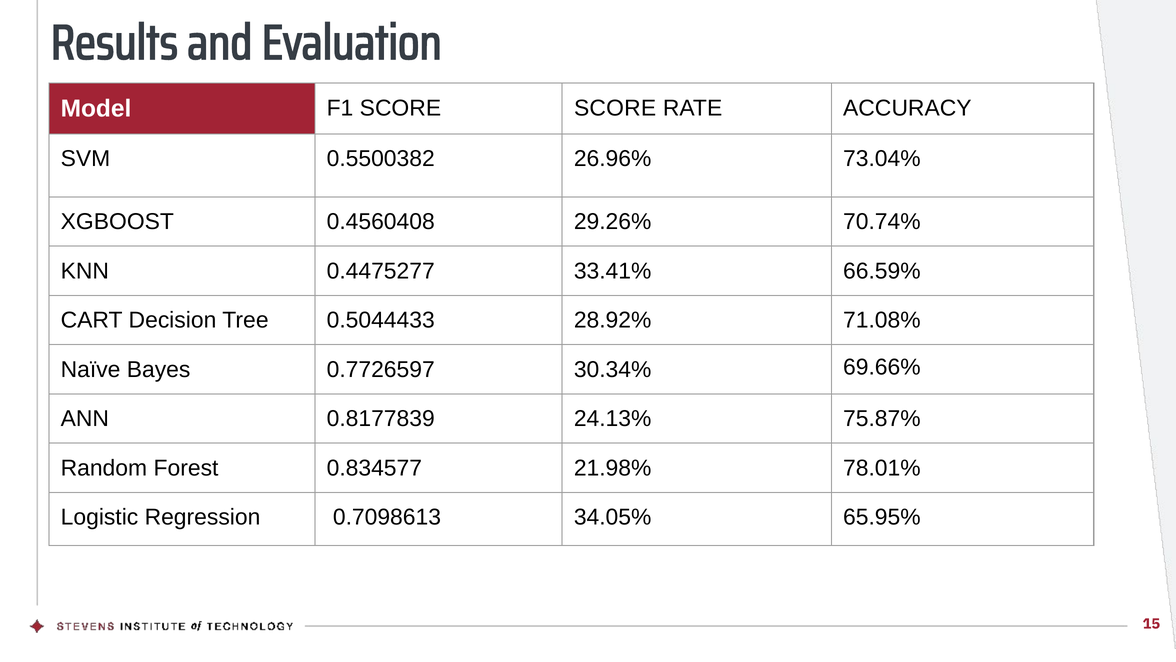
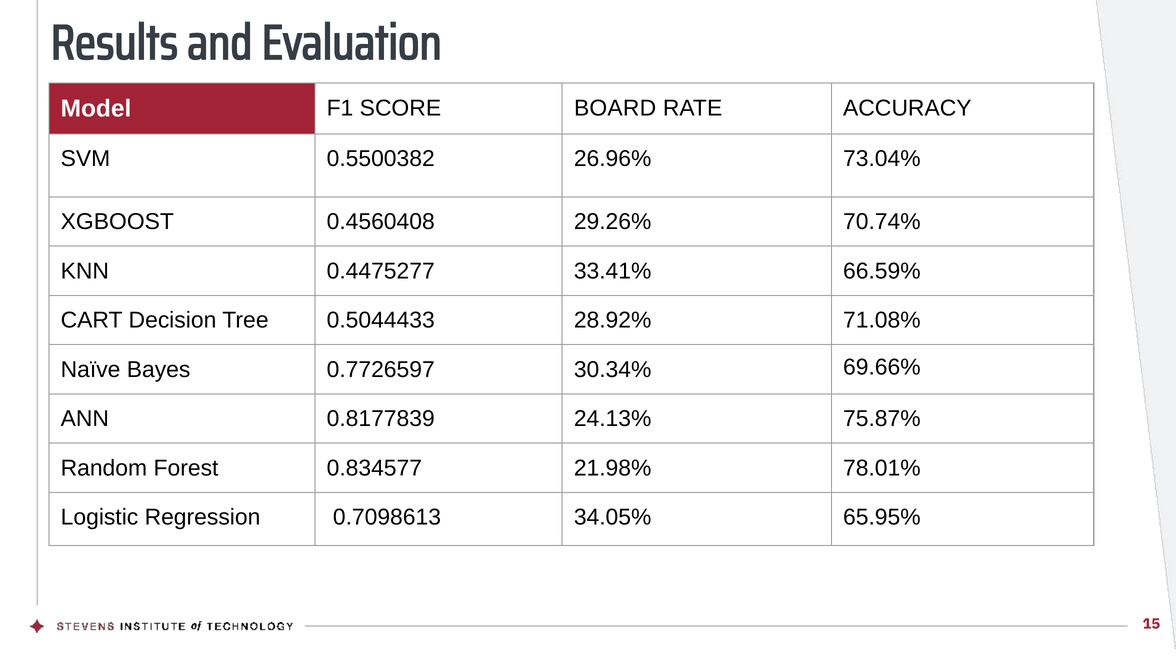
SCORE SCORE: SCORE -> BOARD (615, 108)
